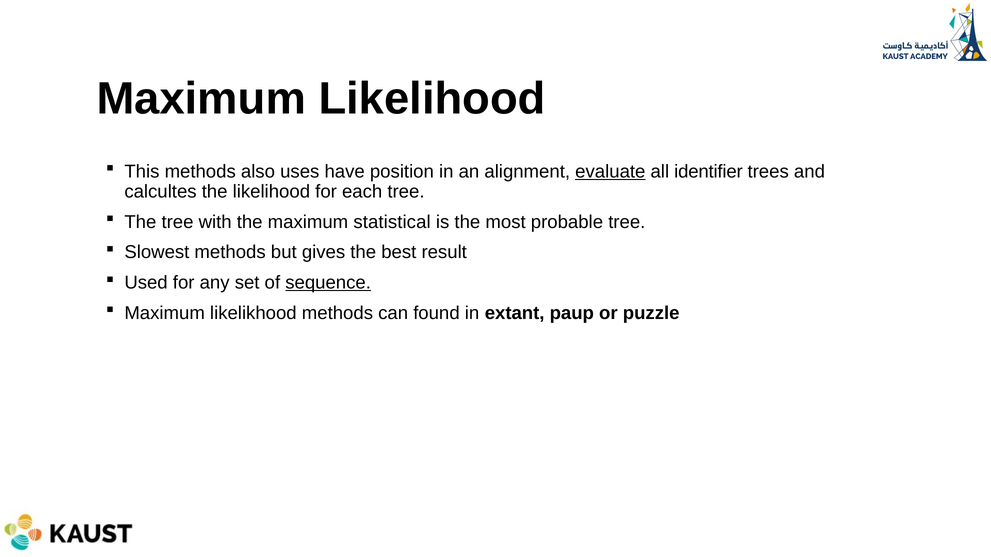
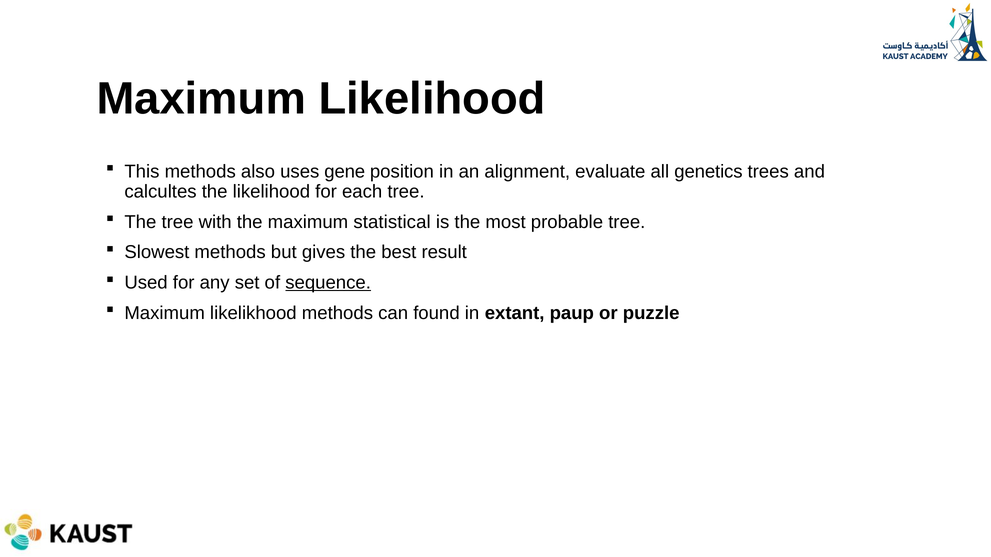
have: have -> gene (345, 172)
evaluate underline: present -> none (610, 172)
identifier: identifier -> genetics (708, 172)
